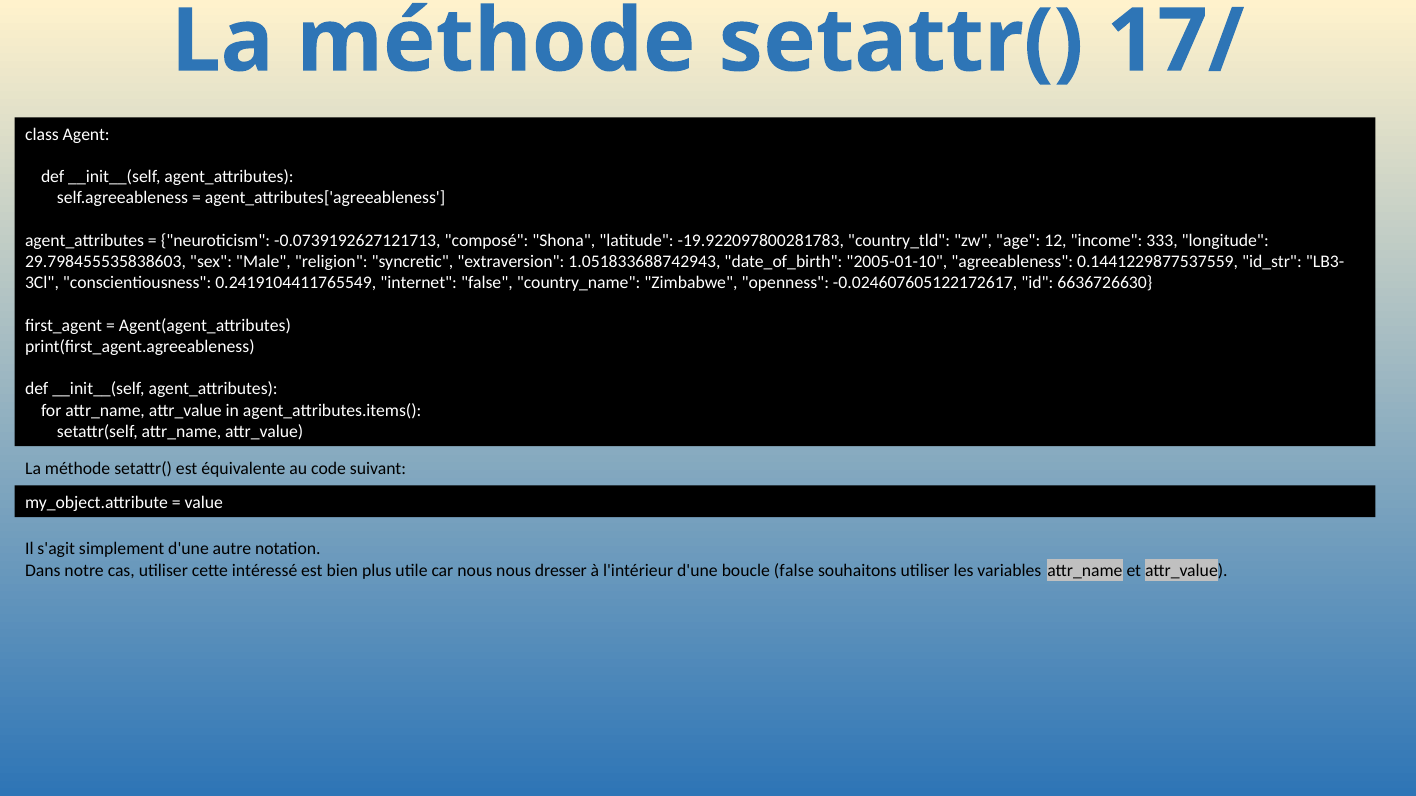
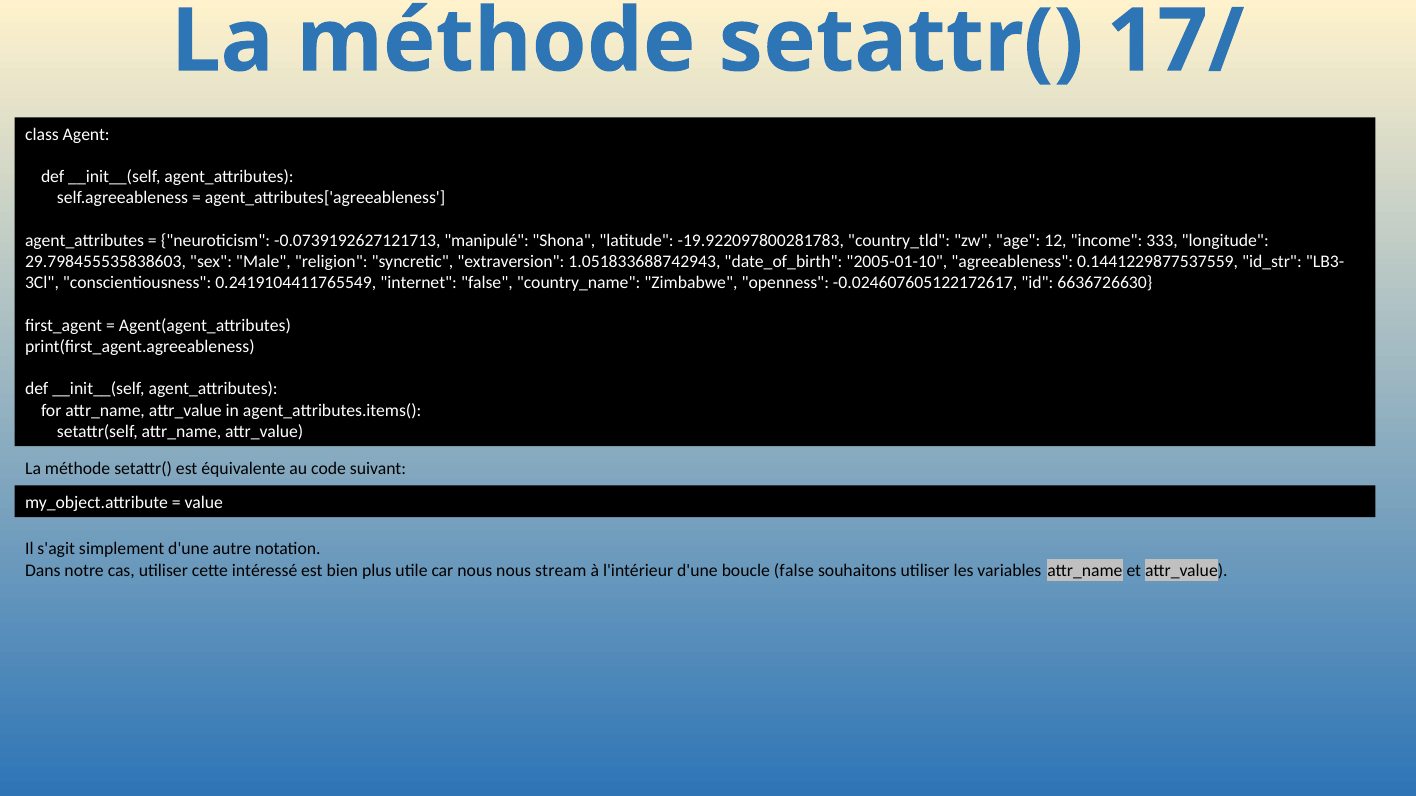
composé: composé -> manipulé (487, 241)
dresser: dresser -> stream (561, 571)
